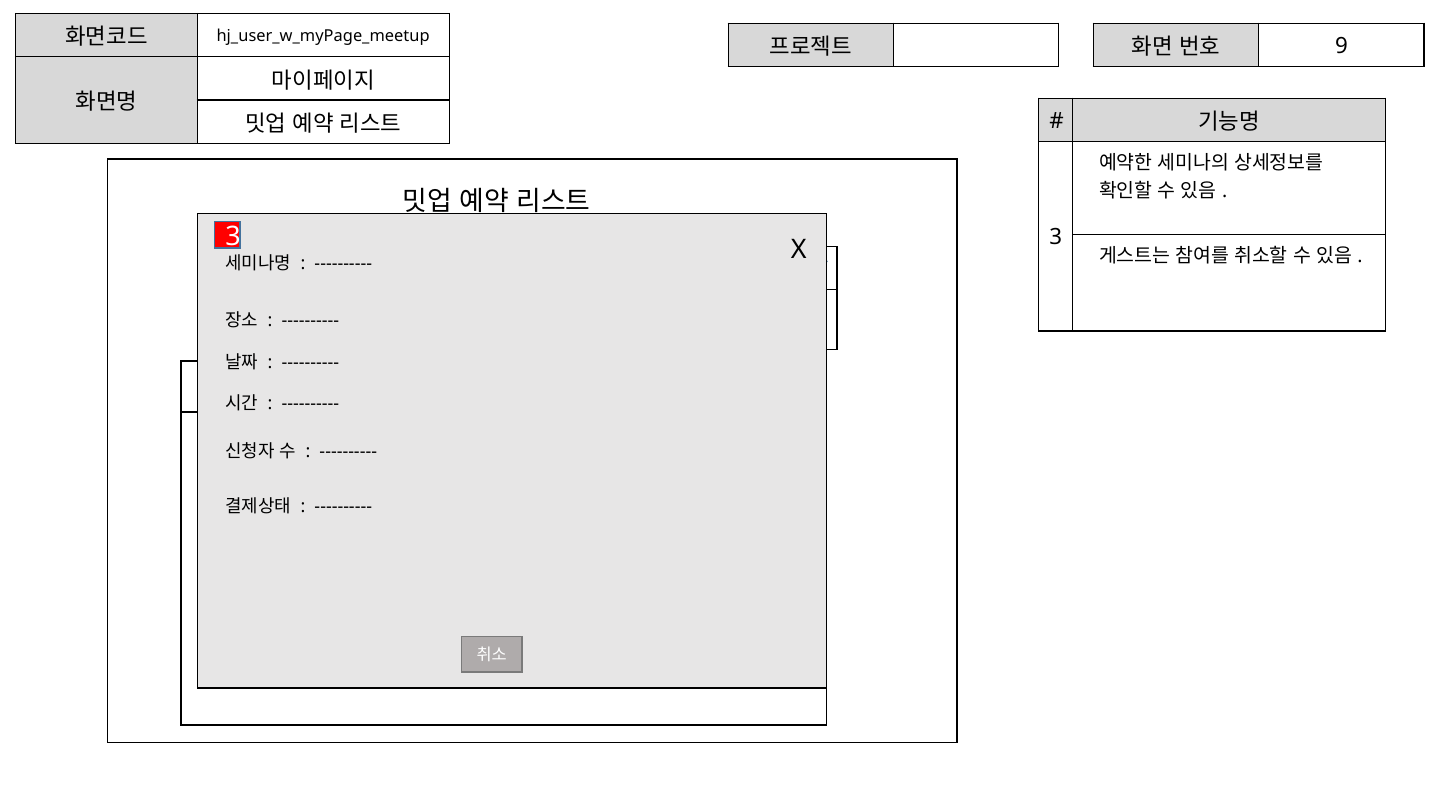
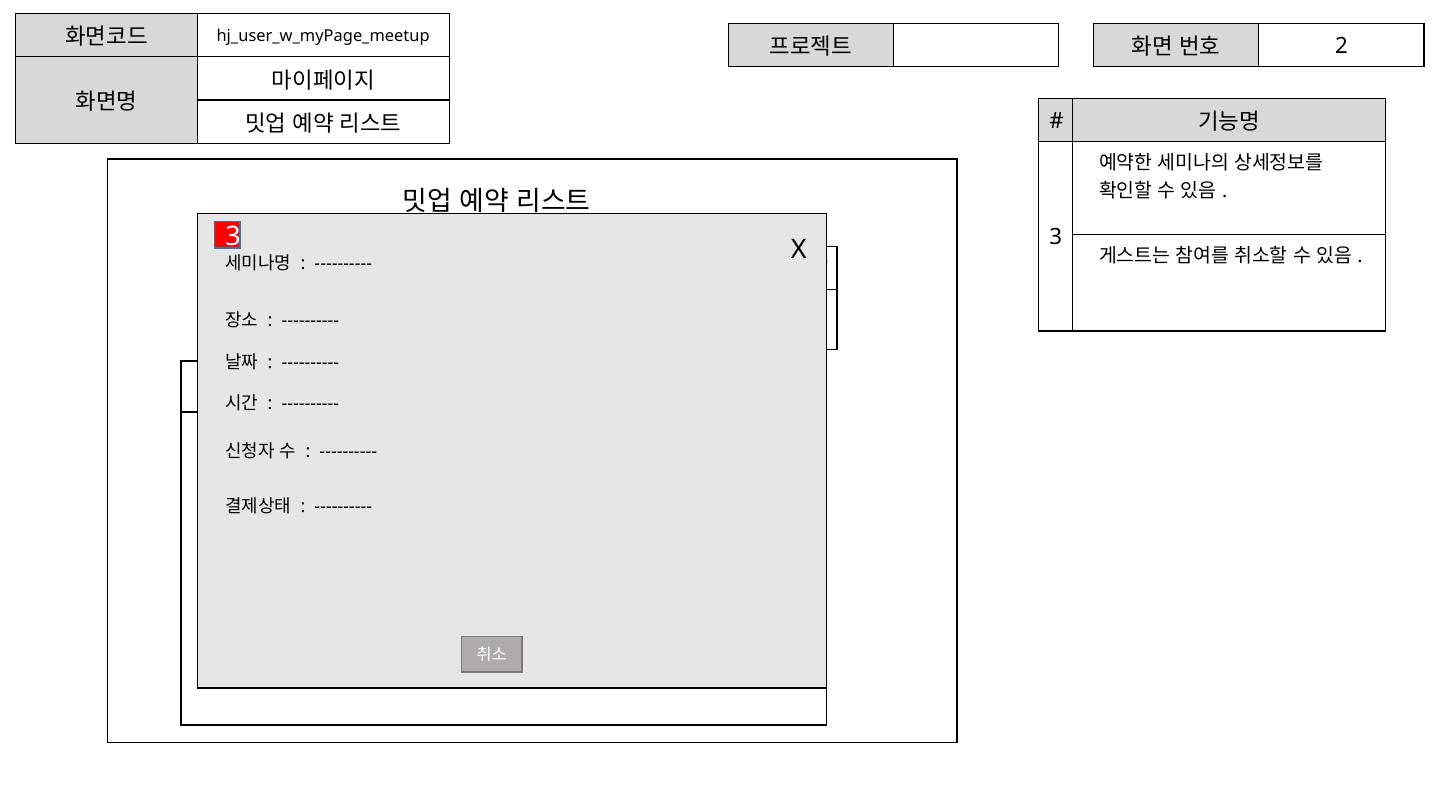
9: 9 -> 2 (1341, 46)
